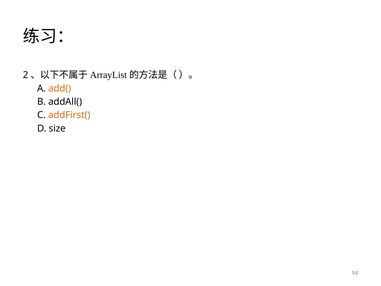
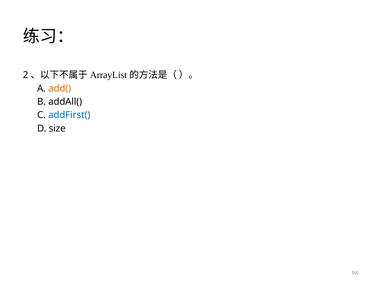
addFirst( colour: orange -> blue (69, 115)
